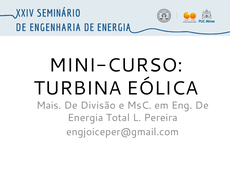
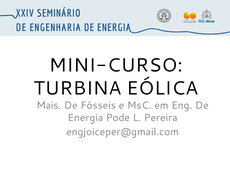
Divisão: Divisão -> Fósseis (98, 106)
Total: Total -> Pode (118, 118)
